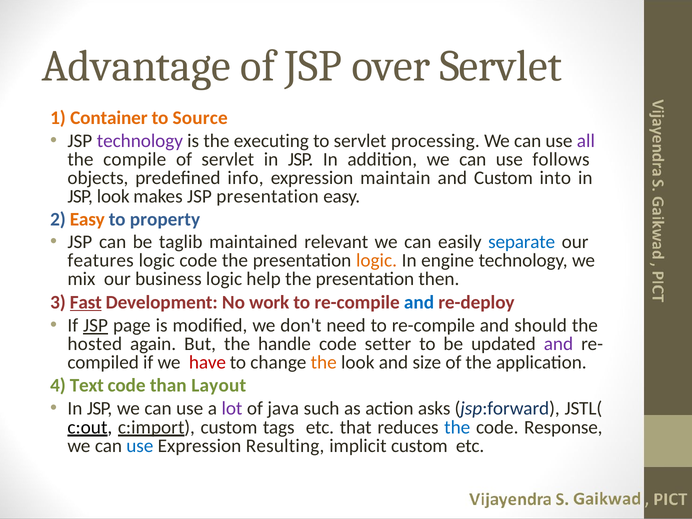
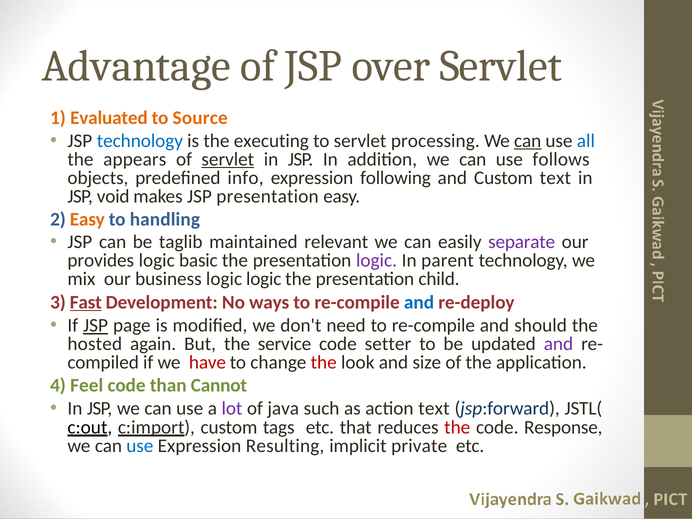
Container: Container -> Evaluated (109, 118)
technology colour: purple -> blue (140, 141)
can underline: none -> present (528, 141)
all colour: purple -> blue (586, 141)
compile: compile -> appears (135, 159)
servlet underline: none -> present (228, 159)
maintain: maintain -> following (396, 178)
Custom into: into -> text (555, 178)
JSP look: look -> void (113, 196)
property: property -> handling (165, 219)
separate colour: blue -> purple (522, 242)
features: features -> provides (101, 261)
logic code: code -> basic (198, 261)
logic colour: orange -> purple (377, 261)
engine: engine -> parent (448, 261)
logic help: help -> logic (264, 279)
then: then -> child (439, 279)
work: work -> ways (269, 302)
handle: handle -> service (285, 344)
the colour: orange -> red (324, 362)
Text: Text -> Feel (87, 385)
Layout: Layout -> Cannot (219, 385)
action asks: asks -> text (434, 409)
the colour: blue -> red (457, 427)
implicit custom: custom -> private (419, 446)
